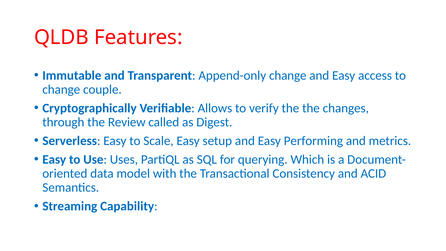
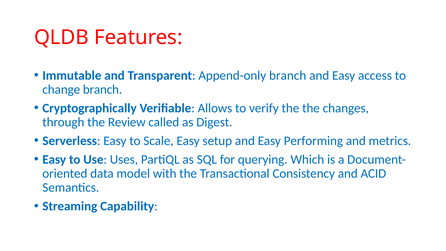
Append-only change: change -> branch (288, 75)
change couple: couple -> branch (102, 89)
